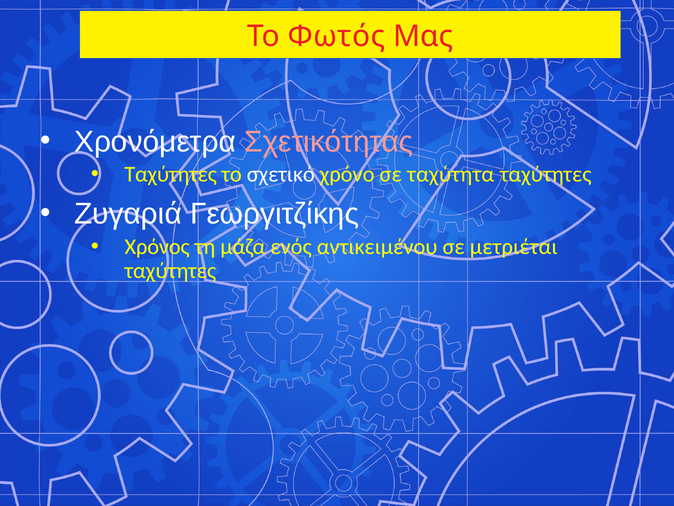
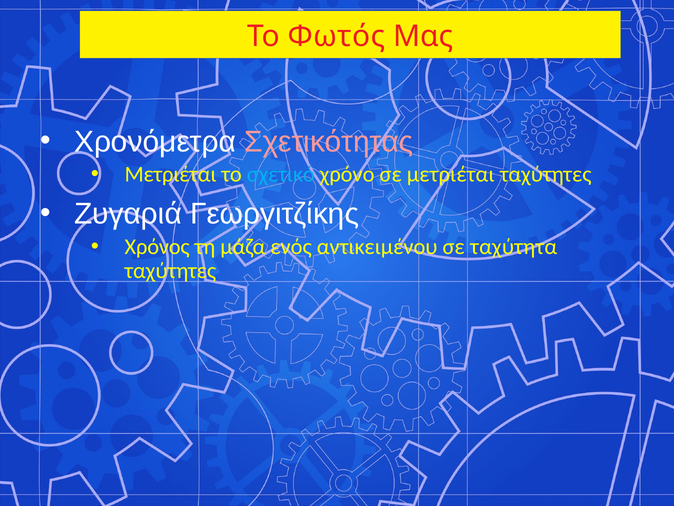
Ταχύτητες: Ταχύτητες -> Μετριέται (171, 174)
σχετικό colour: white -> light blue (281, 174)
σε ταχύτητα: ταχύτητα -> μετριέται (451, 174)
μετριέται: μετριέται -> ταχύτητα (514, 246)
